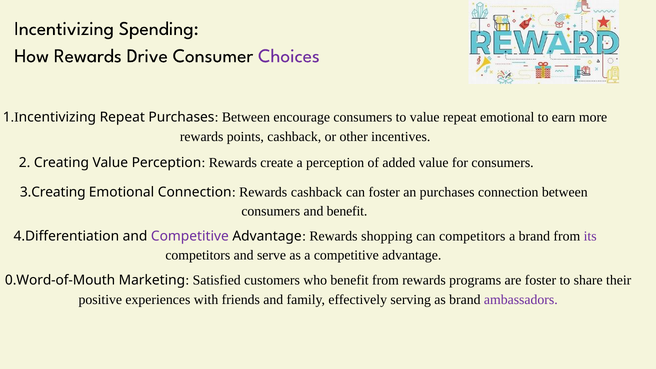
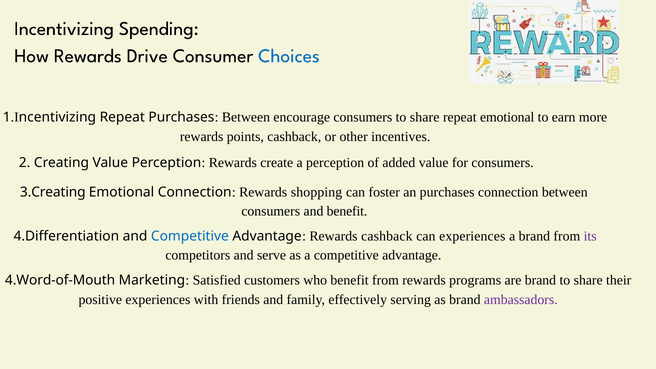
Choices colour: purple -> blue (289, 56)
consumers to value: value -> share (425, 117)
Rewards cashback: cashback -> shopping (317, 192)
Competitive colour: purple -> blue (190, 236)
Rewards shopping: shopping -> cashback (387, 236)
can competitors: competitors -> experiences (472, 236)
0.Word-of-Mouth: 0.Word-of-Mouth -> 4.Word-of-Mouth (60, 280)
are foster: foster -> brand (540, 280)
